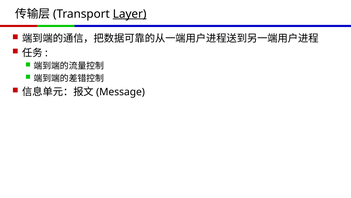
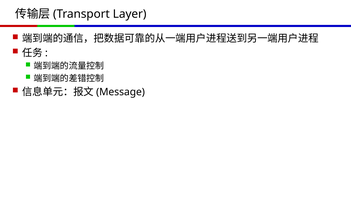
Layer underline: present -> none (130, 14)
